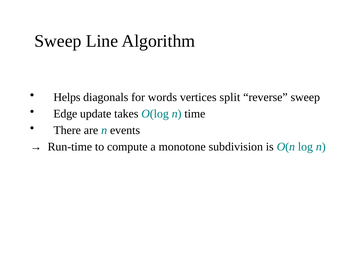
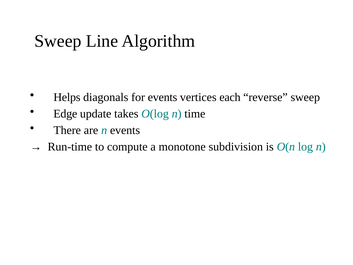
for words: words -> events (163, 97)
split: split -> each (230, 97)
